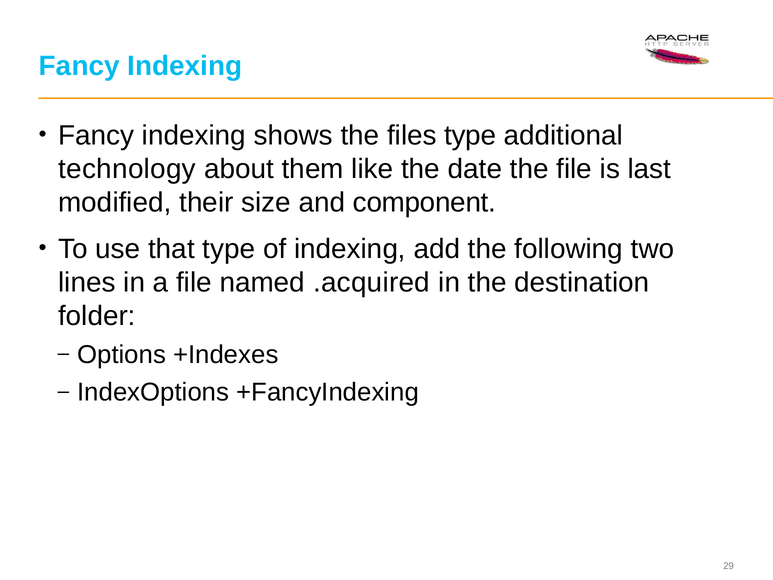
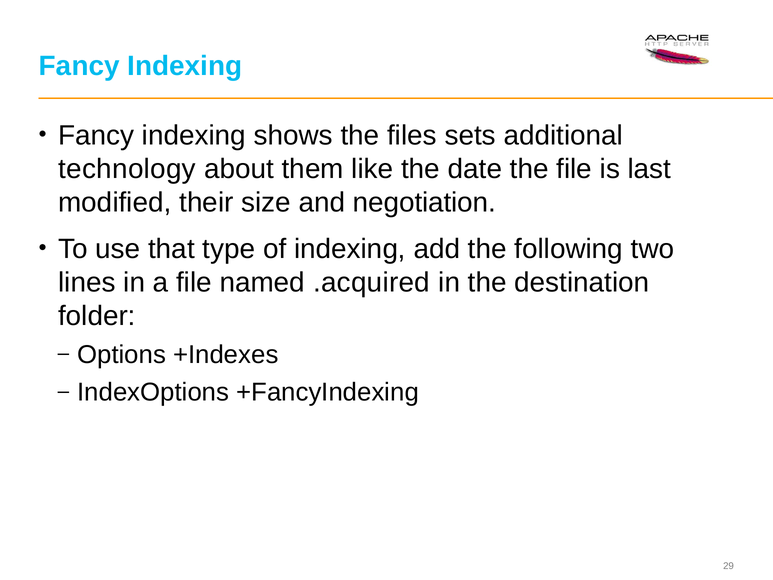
files type: type -> sets (470, 135)
component: component -> negotiation (424, 202)
